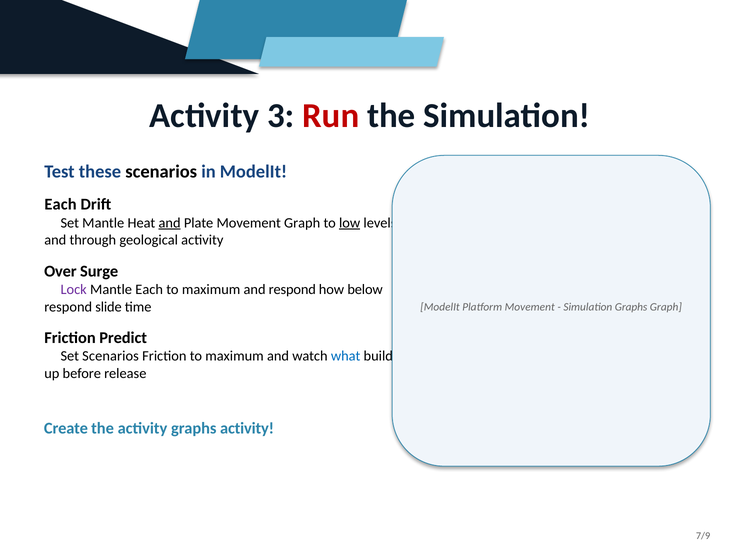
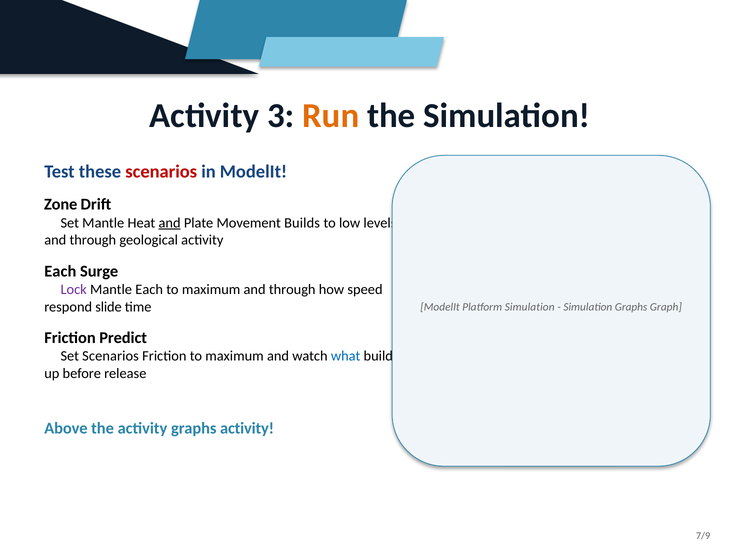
Run colour: red -> orange (331, 116)
scenarios colour: black -> red (161, 171)
Each: Each -> Zone (61, 205)
Movement Graph: Graph -> Builds (302, 223)
low underline: present -> none (350, 223)
Over: Over -> Each (60, 271)
maximum and respond: respond -> through (292, 290)
below: below -> speed (365, 290)
Platform Movement: Movement -> Simulation (530, 307)
Create: Create -> Above (66, 428)
